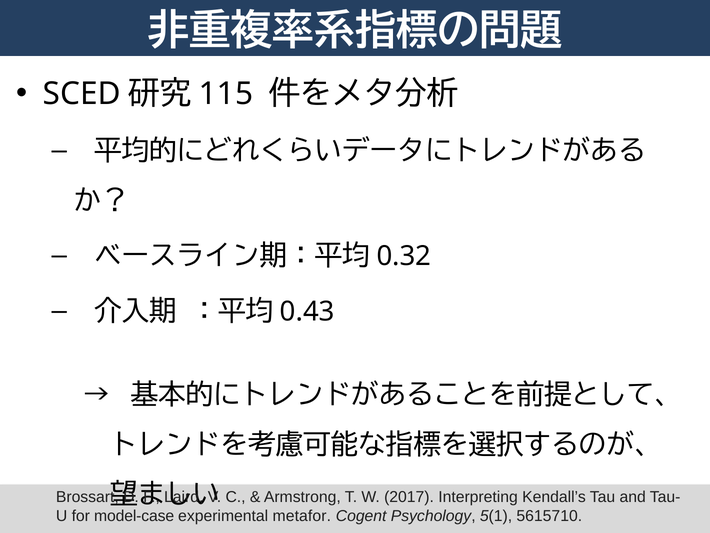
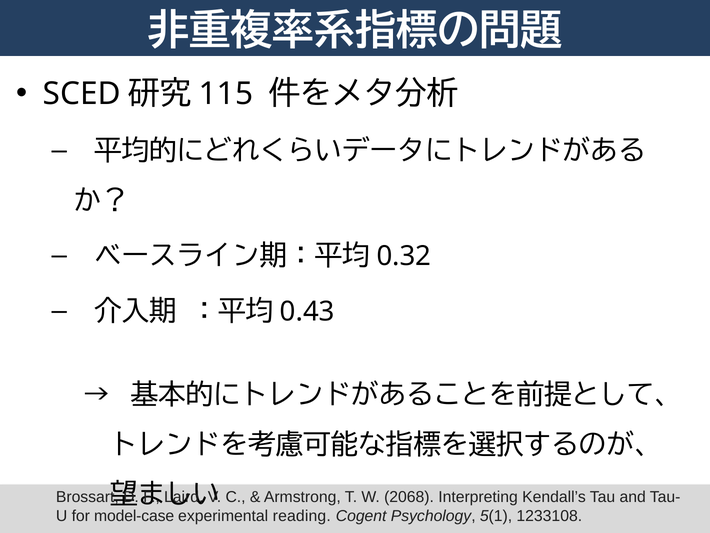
2017: 2017 -> 2068 (409, 497)
metafor: metafor -> reading (302, 516)
5615710: 5615710 -> 1233108 (549, 516)
